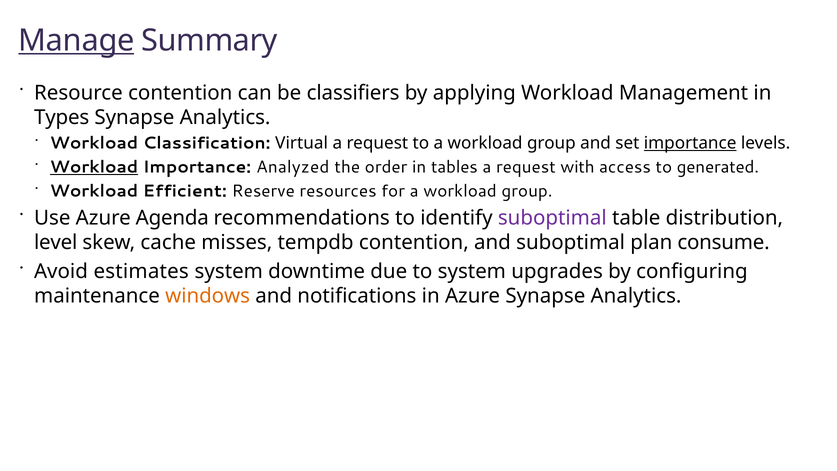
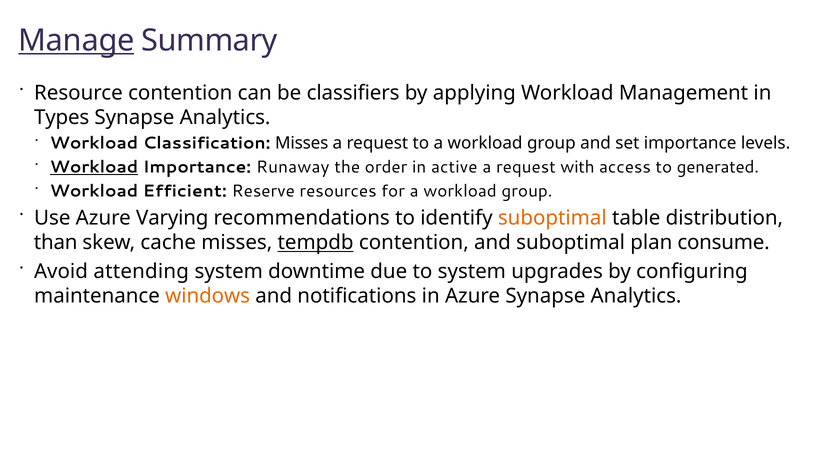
Classification Virtual: Virtual -> Misses (302, 143)
importance underline: present -> none (690, 143)
Analyzed: Analyzed -> Runaway (293, 167)
tables: tables -> active (454, 167)
Agenda: Agenda -> Varying (172, 218)
suboptimal colour: purple -> orange (552, 218)
level: level -> than (56, 242)
tempdb underline: none -> present (316, 242)
estimates: estimates -> attending (141, 271)
